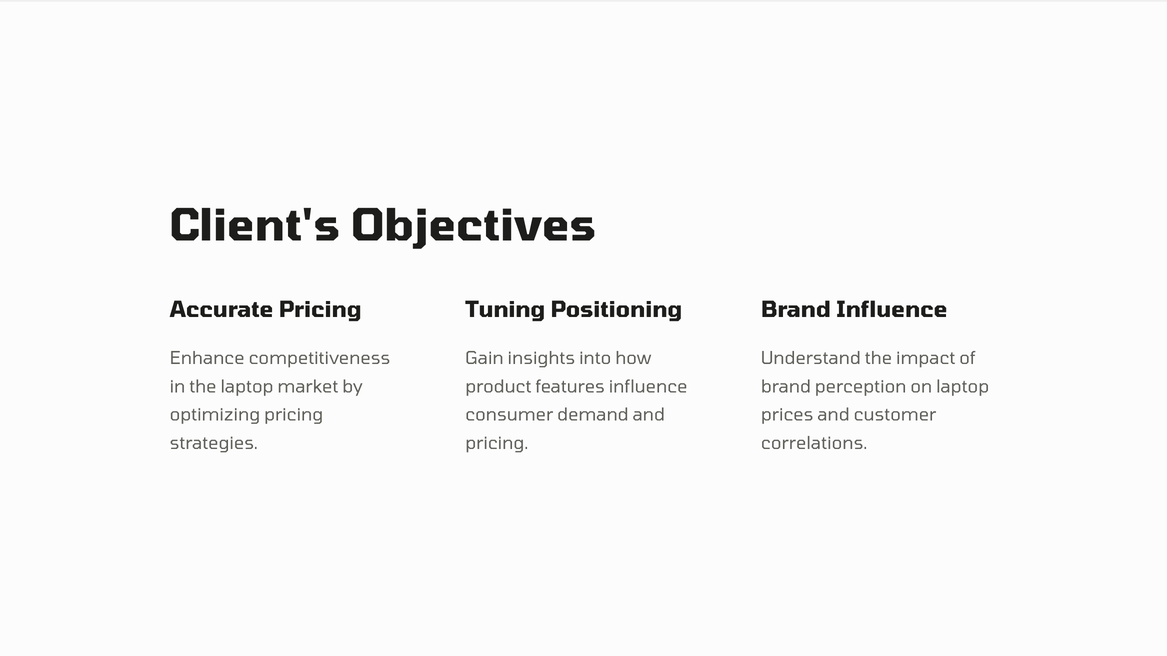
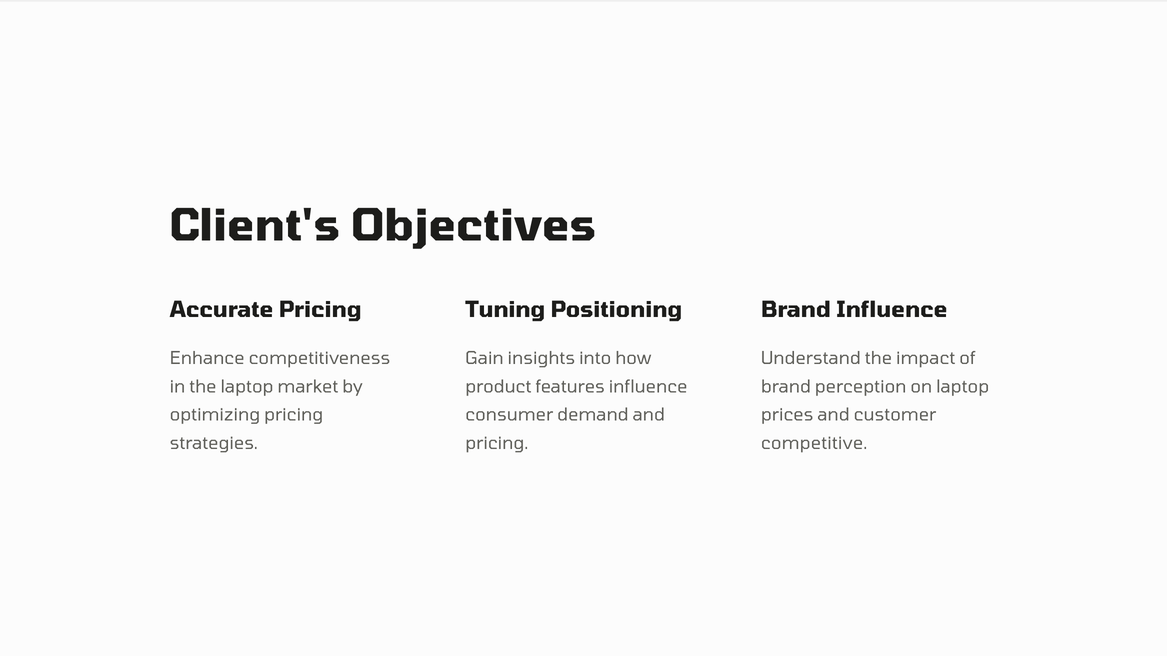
correlations: correlations -> competitive (814, 444)
